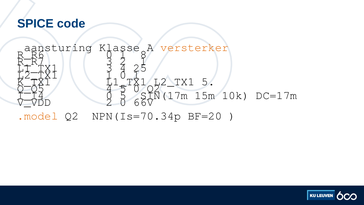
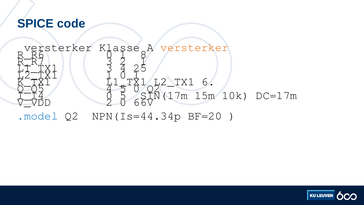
aansturing: aansturing -> versterker (58, 47)
L2_TX1 5: 5 -> 6 (208, 82)
.model colour: orange -> blue (38, 116)
NPN(Is=70.34p: NPN(Is=70.34p -> NPN(Is=44.34p (137, 116)
